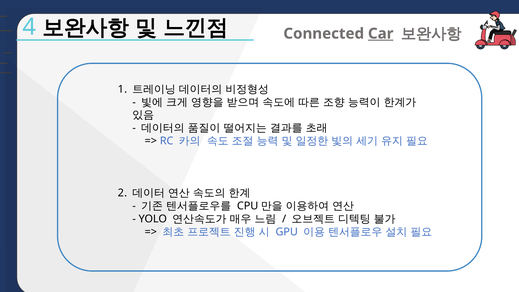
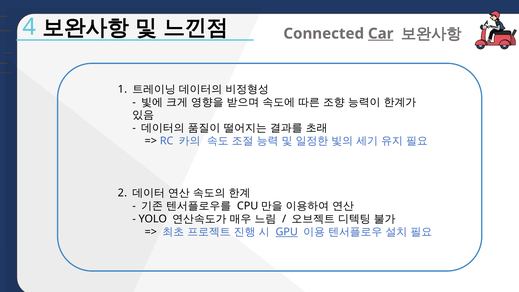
GPU underline: none -> present (287, 232)
